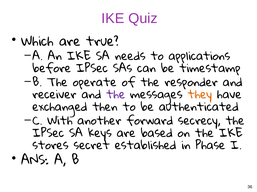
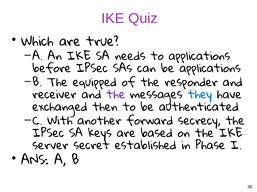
be timestamp: timestamp -> applications (210, 69)
operate: operate -> equipped (95, 83)
they colour: orange -> blue (200, 95)
stores: stores -> server (50, 146)
